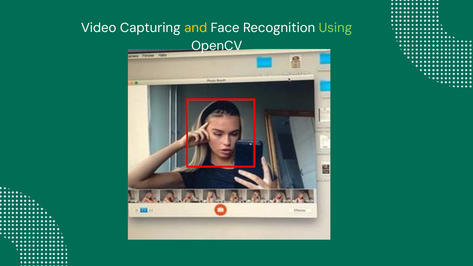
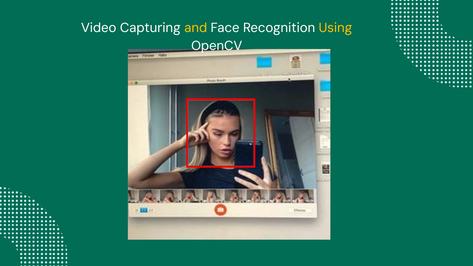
Using colour: light green -> yellow (336, 28)
